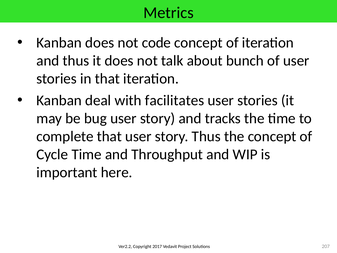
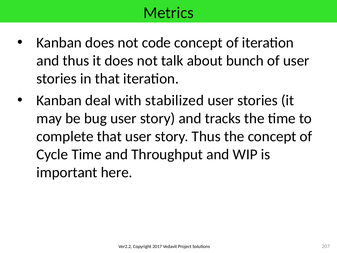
facilitates: facilitates -> stabilized (174, 100)
